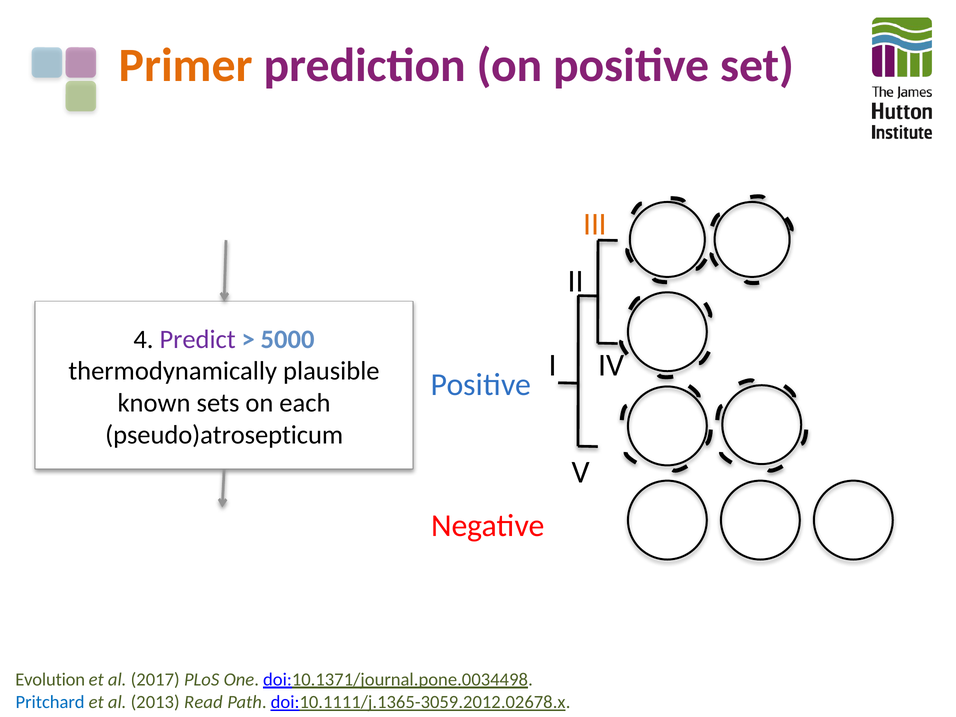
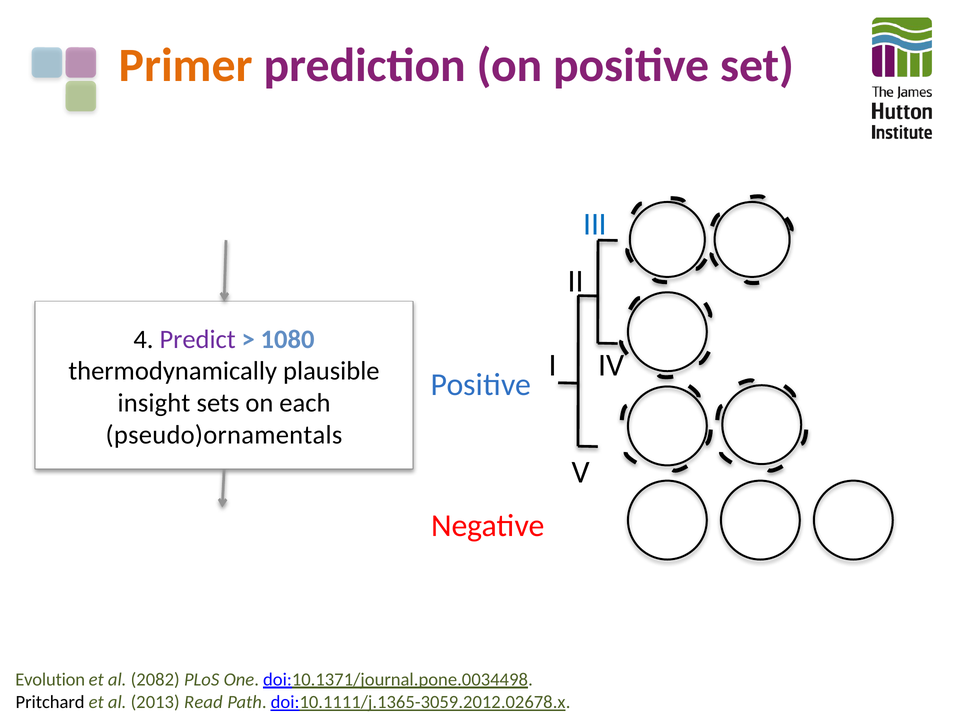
III colour: orange -> blue (595, 224)
5000: 5000 -> 1080 (288, 339)
known: known -> insight (154, 403)
pseudo)atrosepticum: pseudo)atrosepticum -> pseudo)ornamentals (224, 435)
2017: 2017 -> 2082 (155, 679)
Pritchard colour: blue -> black (50, 702)
